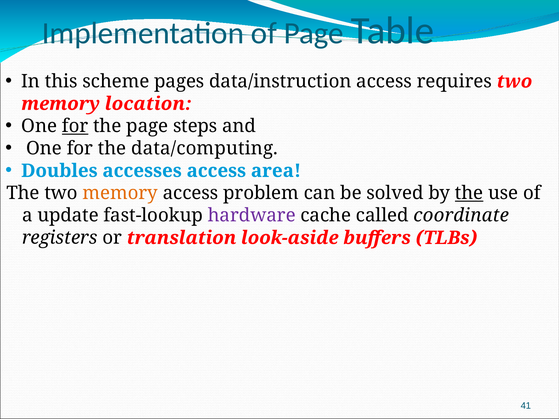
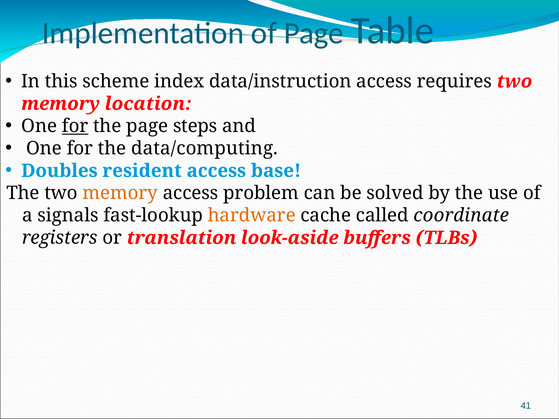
pages: pages -> index (179, 81)
accesses: accesses -> resident (142, 171)
area: area -> base (276, 171)
the underline: present -> none (469, 193)
update: update -> signals (68, 216)
hardware colour: purple -> orange (252, 216)
